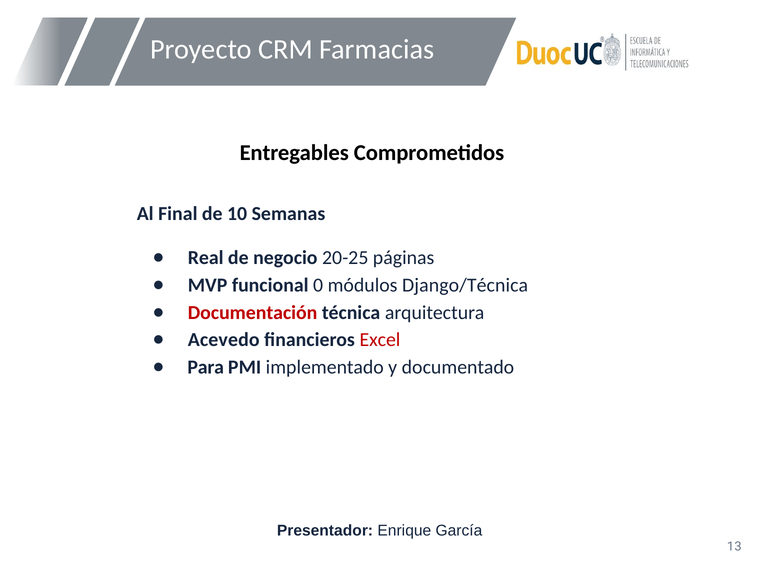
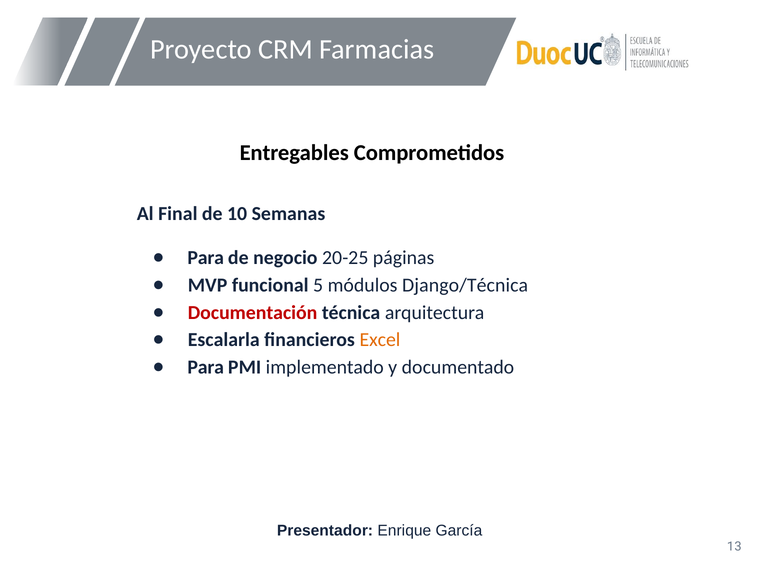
Real: Real -> Para (206, 258)
0: 0 -> 5 (318, 285)
Acevedo: Acevedo -> Escalarla (224, 340)
Excel colour: red -> orange (380, 340)
